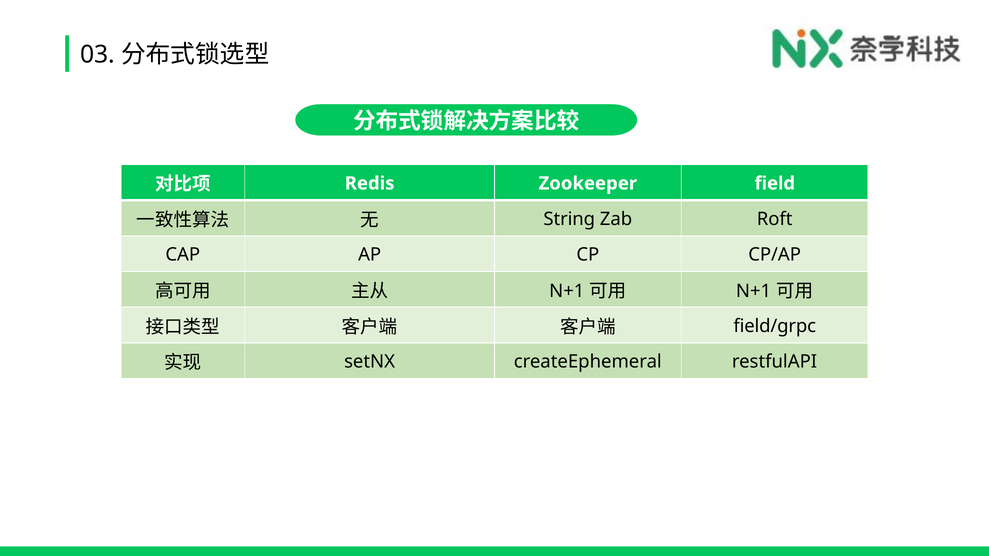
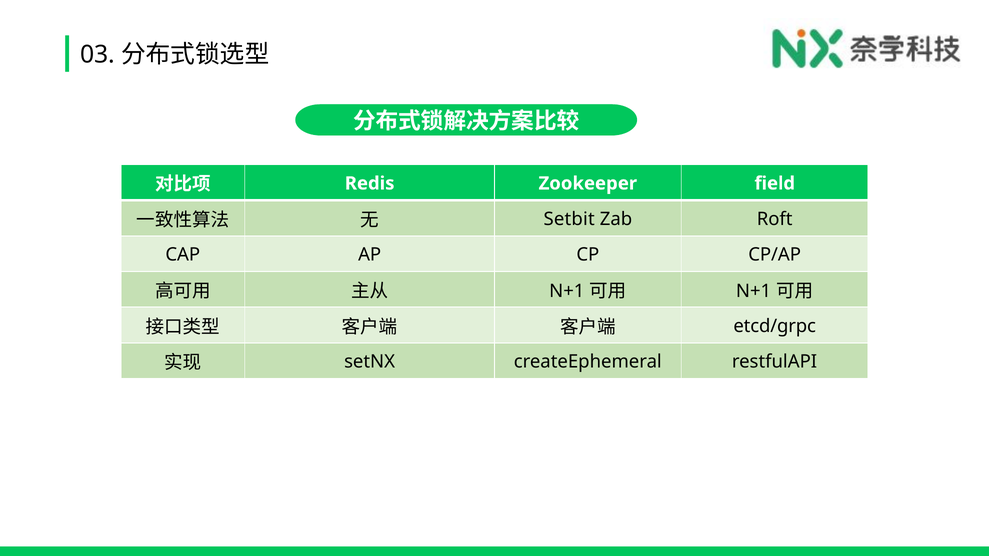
String: String -> Setbit (569, 219)
field/grpc: field/grpc -> etcd/grpc (775, 326)
